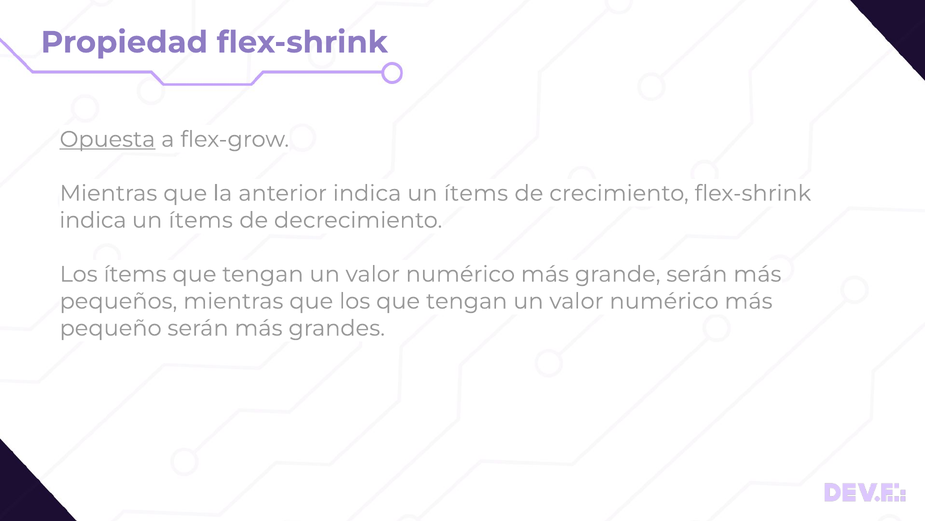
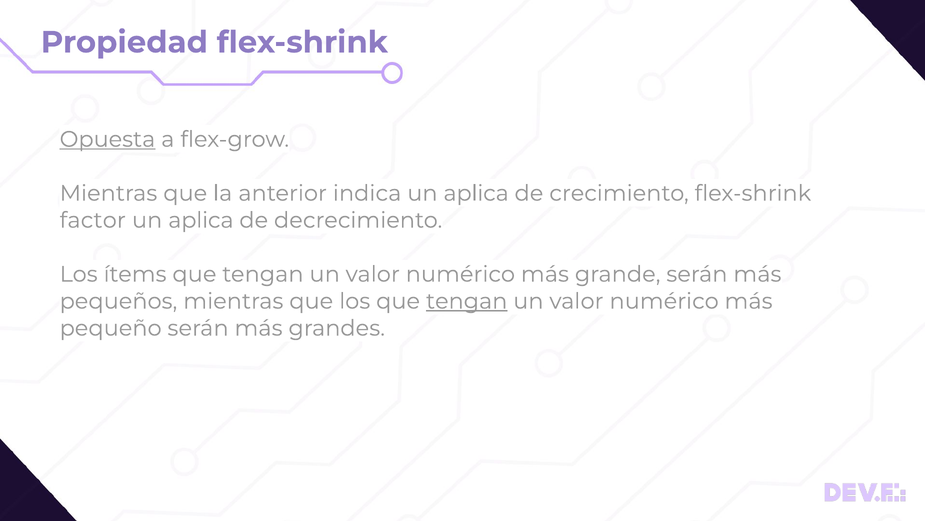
ítems: ítems -> aplica (476, 193)
indica: indica -> factor (93, 220)
ítems: ítems -> aplica (201, 220)
tengan underline: none -> present (467, 301)
